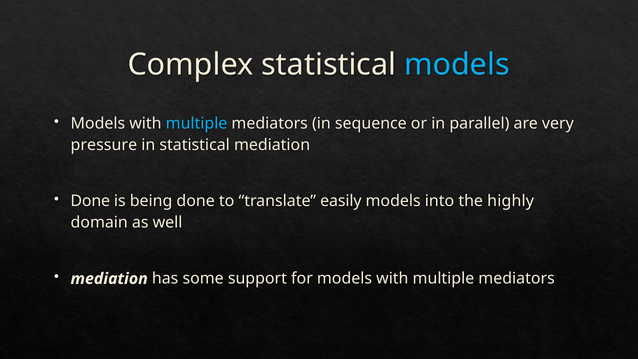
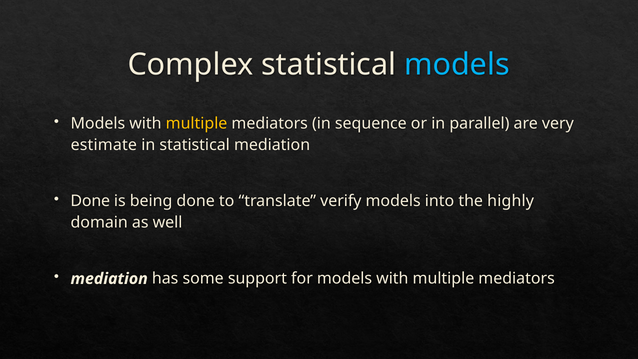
multiple colour: light blue -> yellow (197, 124)
pressure: pressure -> estimate (104, 145)
easily: easily -> verify (341, 201)
